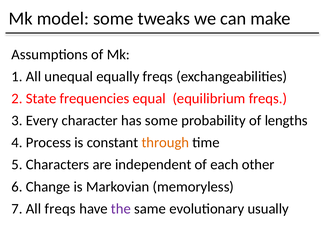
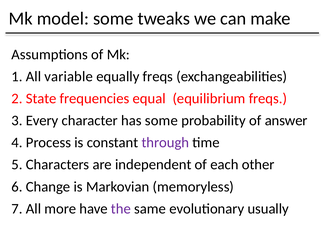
unequal: unequal -> variable (69, 76)
lengths: lengths -> answer (286, 120)
through colour: orange -> purple (165, 142)
All freqs: freqs -> more (60, 208)
